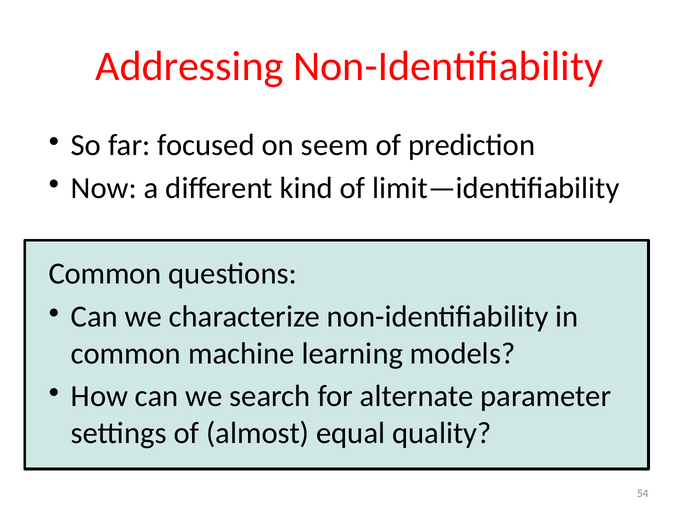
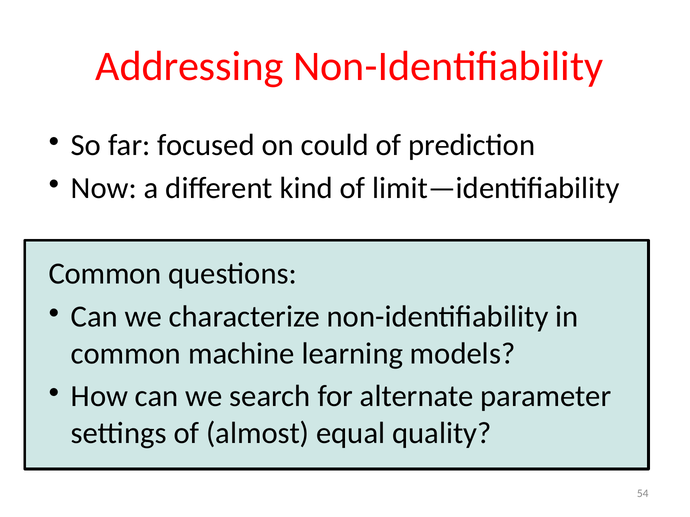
seem: seem -> could (335, 145)
